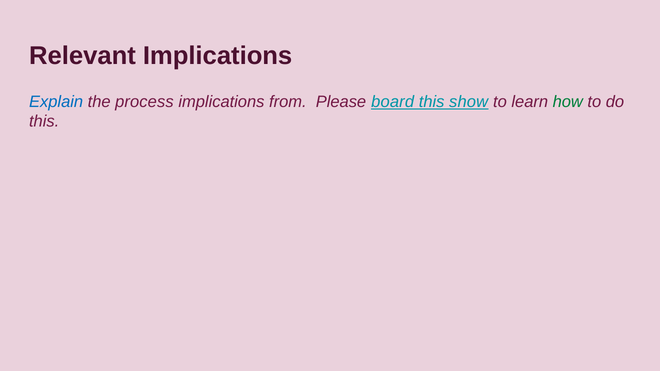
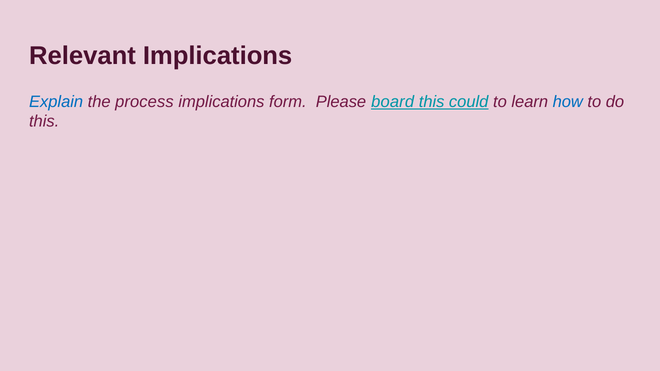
from: from -> form (288, 102)
show: show -> could (469, 102)
how colour: green -> blue (568, 102)
